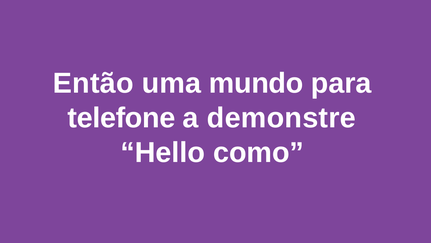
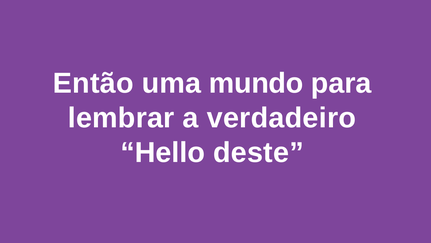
telefone: telefone -> lembrar (121, 118)
demonstre: demonstre -> verdadeiro (281, 118)
como: como -> deste (258, 152)
